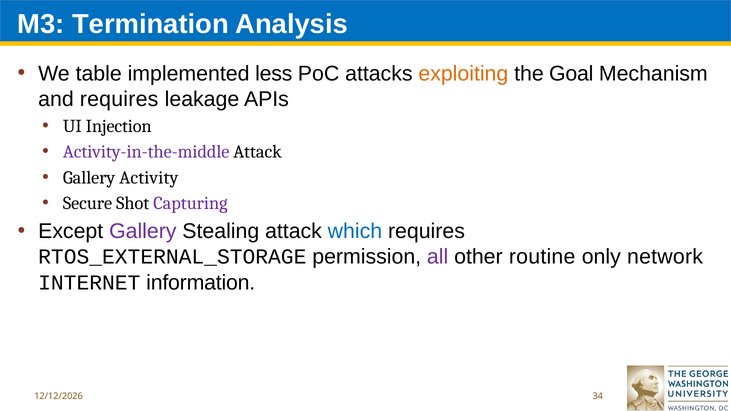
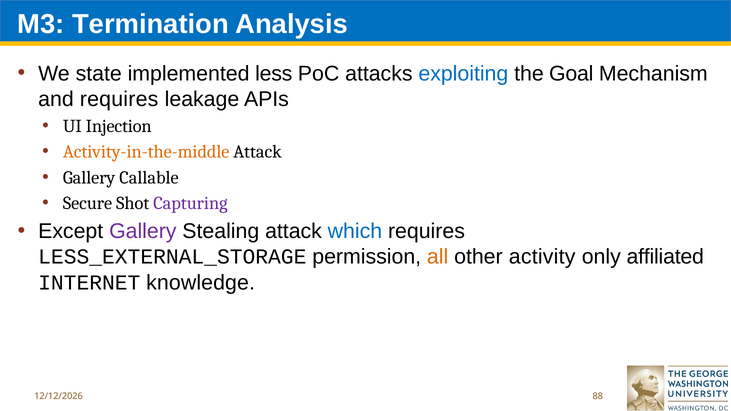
table: table -> state (99, 74)
exploiting colour: orange -> blue (463, 74)
Activity-in-the-middle colour: purple -> orange (146, 152)
Activity: Activity -> Callable (149, 178)
RTOS_EXTERNAL_STORAGE: RTOS_EXTERNAL_STORAGE -> LESS_EXTERNAL_STORAGE (172, 257)
all colour: purple -> orange (438, 257)
routine: routine -> activity (542, 257)
network: network -> affiliated (665, 257)
information: information -> knowledge (201, 283)
34: 34 -> 88 (598, 396)
